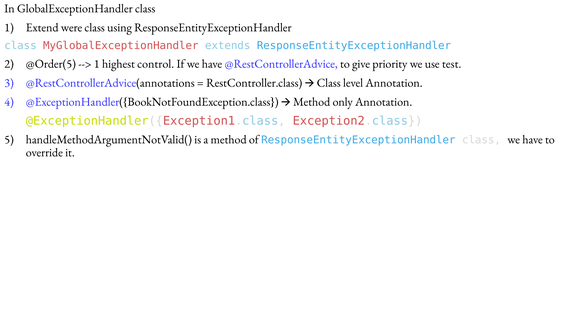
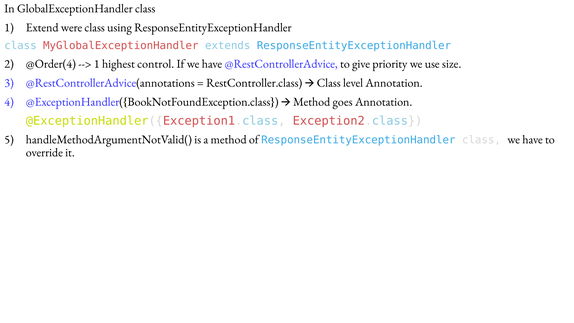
@Order(5: @Order(5 -> @Order(4 (51, 64)
test: test -> size (452, 64)
only: only -> goes (343, 102)
